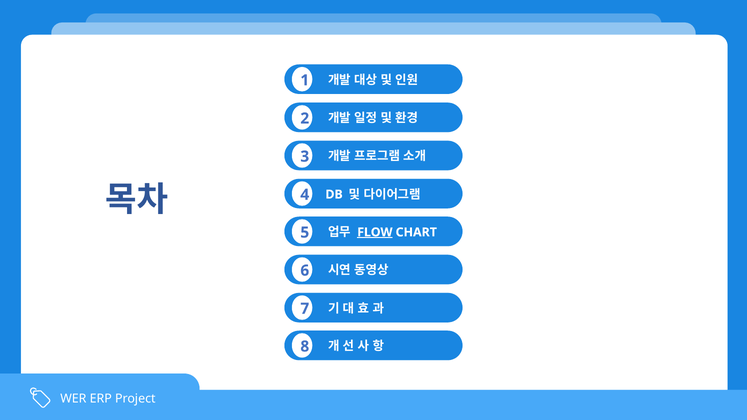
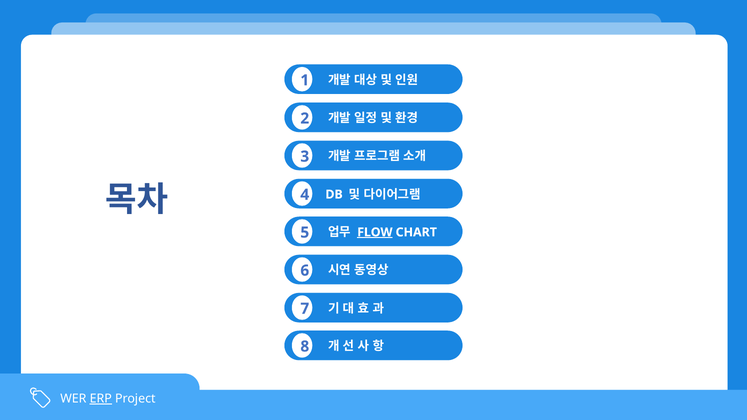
ERP underline: none -> present (101, 399)
